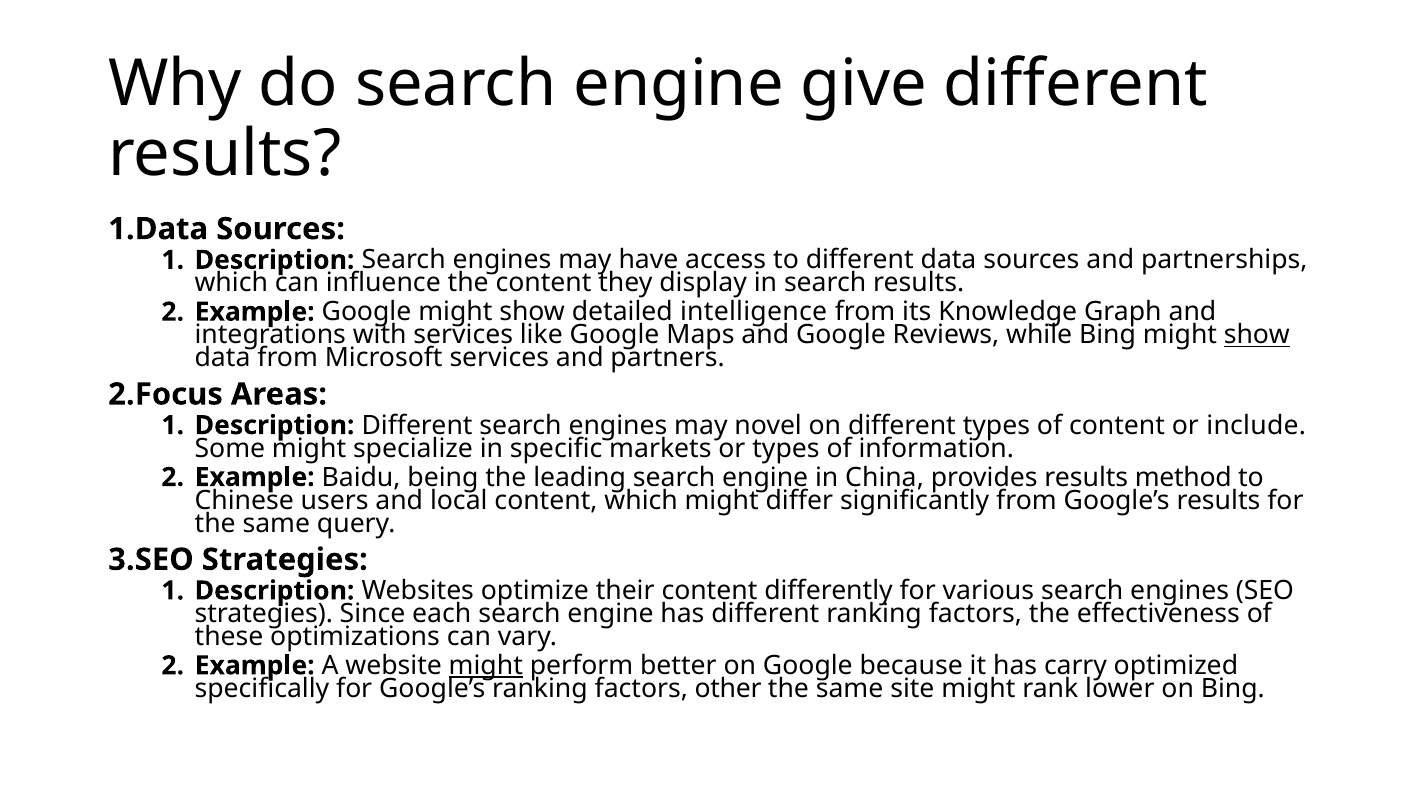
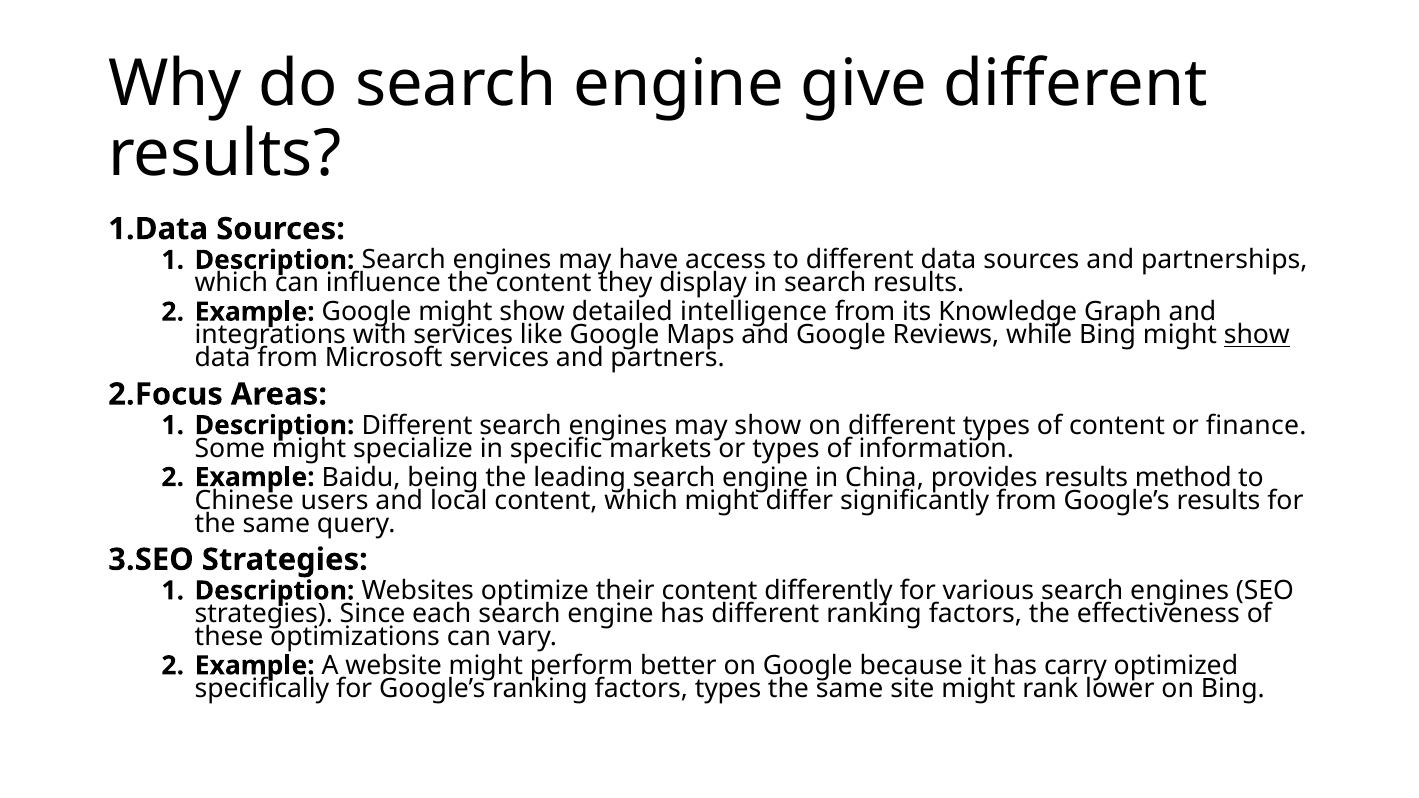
may novel: novel -> show (768, 425)
include: include -> finance (1256, 425)
might underline: present -> none (486, 666)
factors other: other -> types (728, 689)
